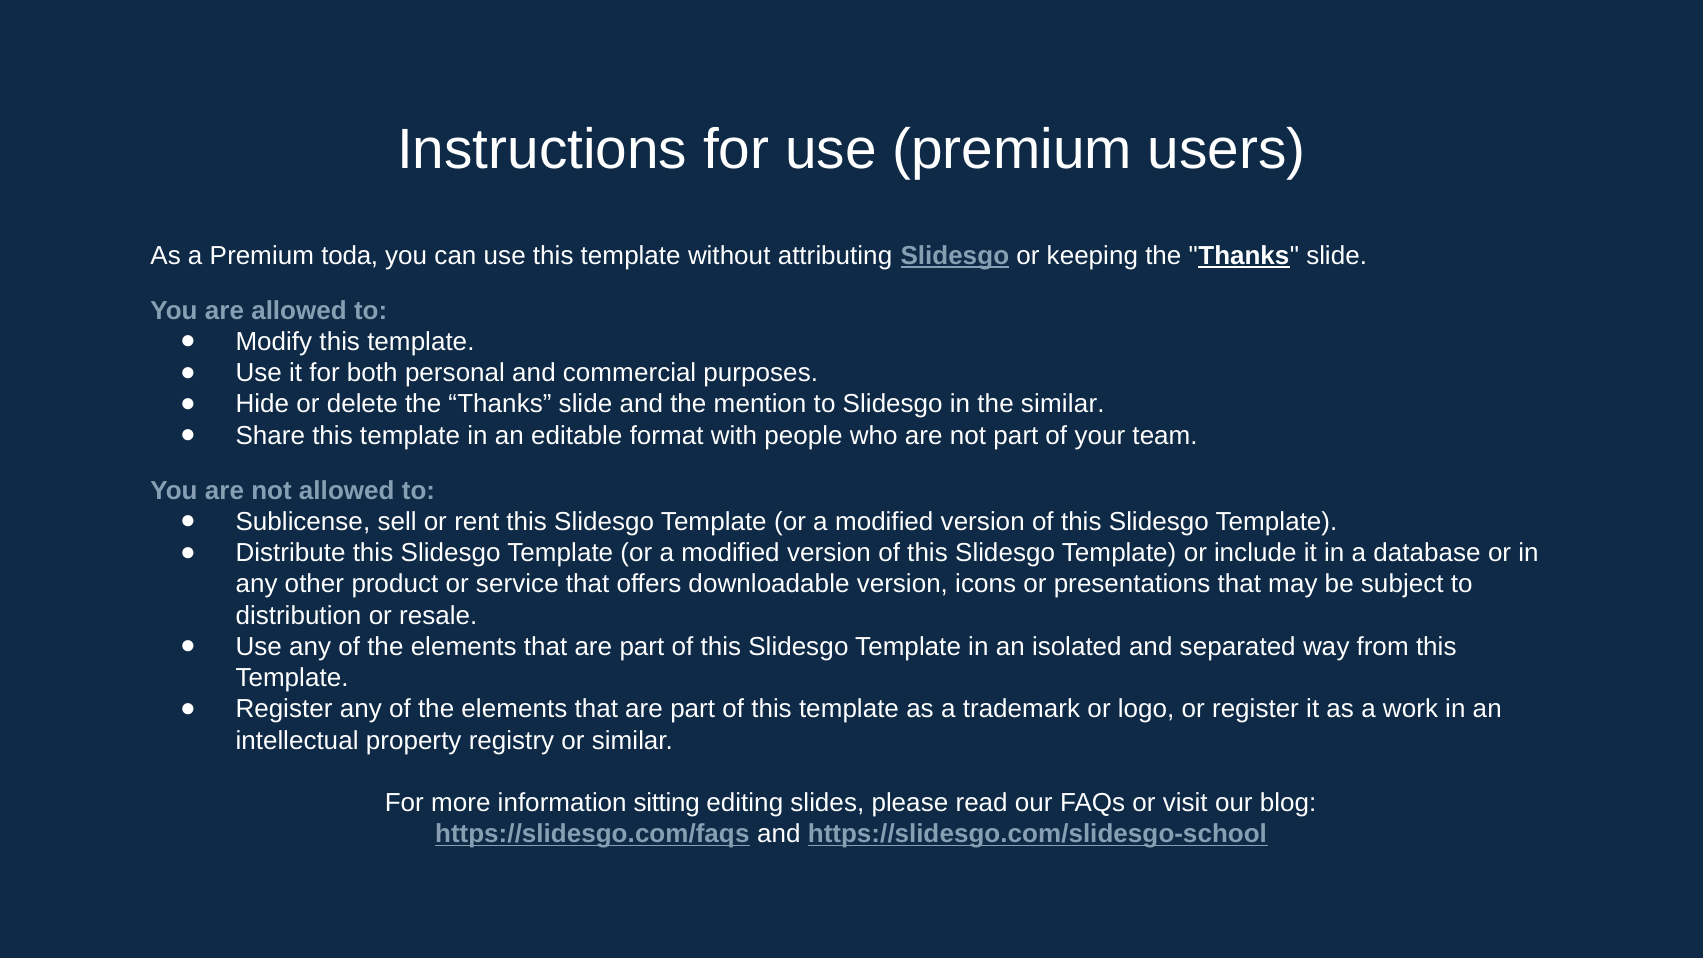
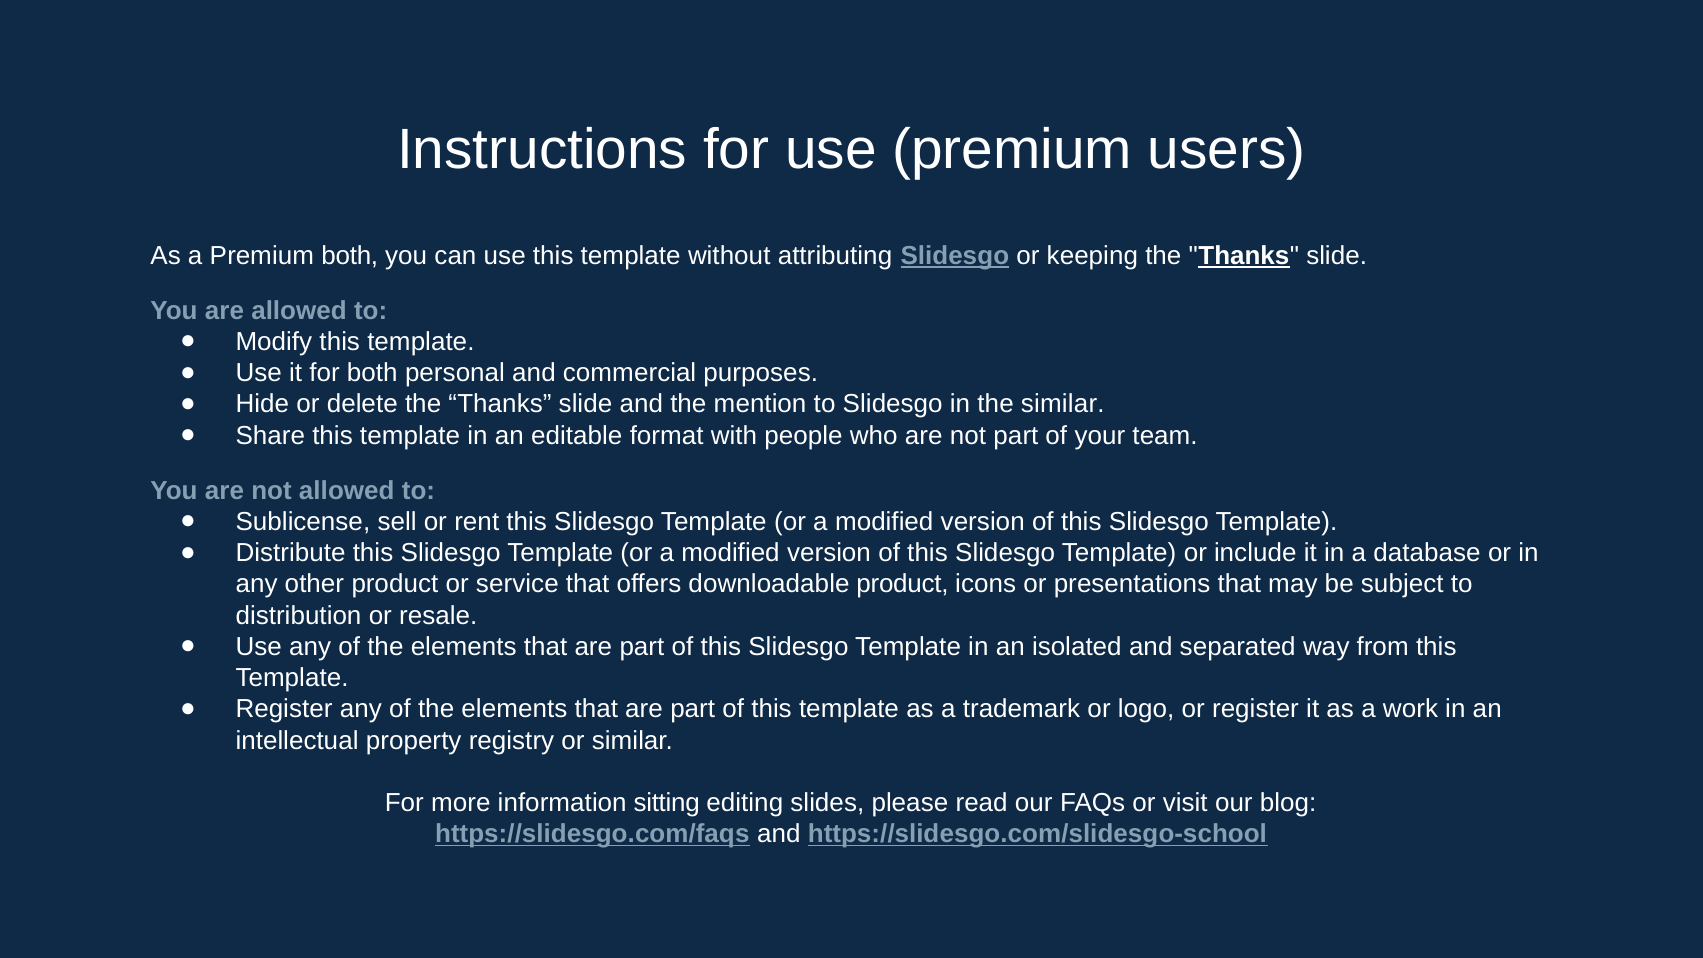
Premium toda: toda -> both (350, 256)
downloadable version: version -> product (902, 584)
